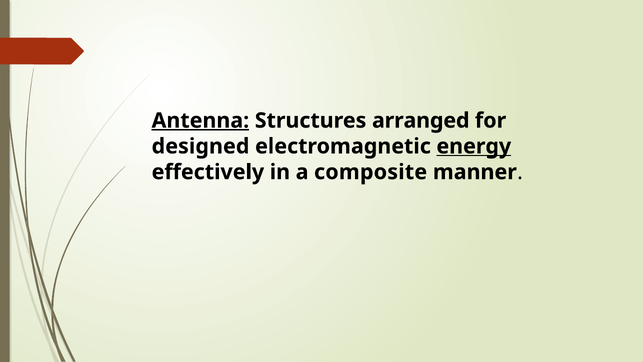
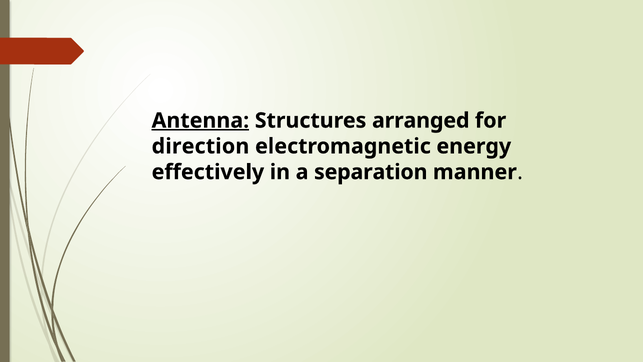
designed: designed -> direction (200, 146)
energy underline: present -> none (474, 146)
composite: composite -> separation (371, 172)
